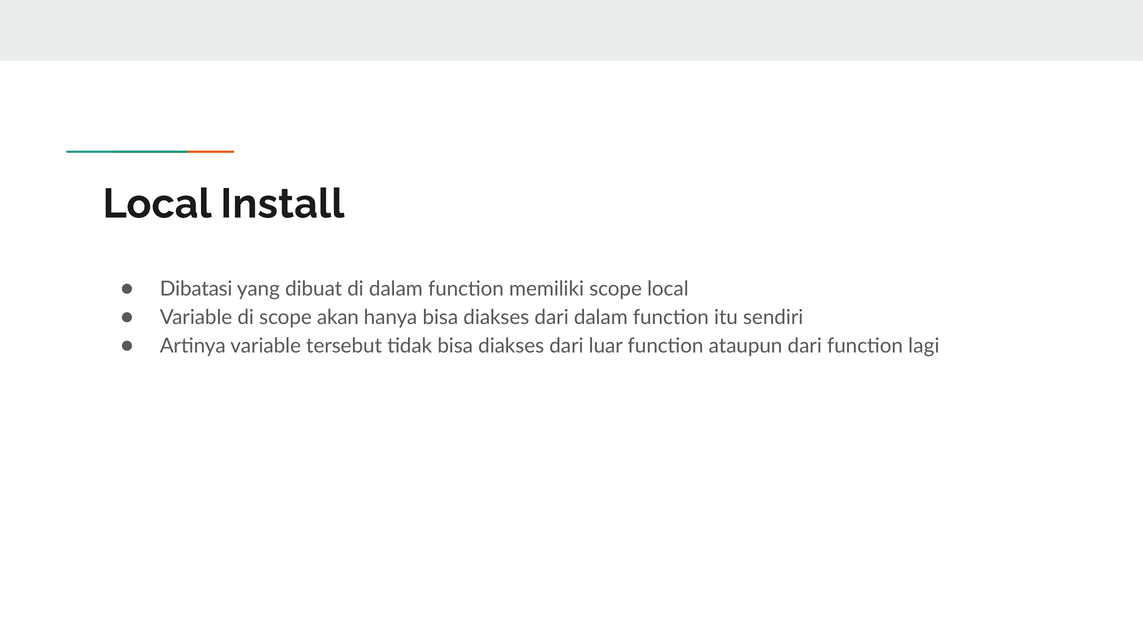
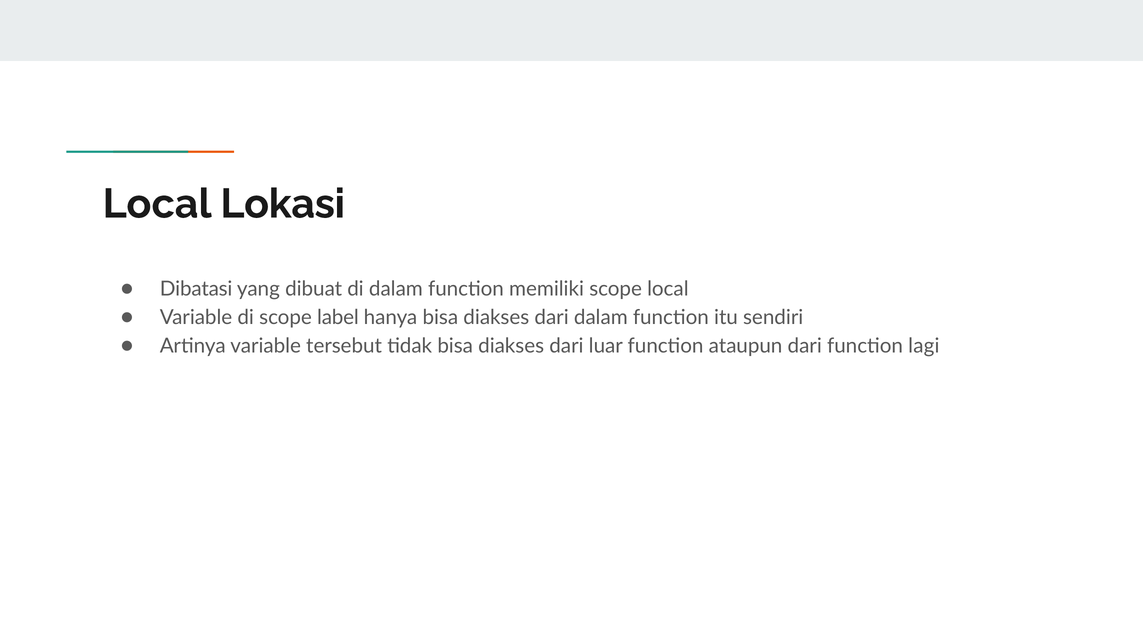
Install: Install -> Lokasi (283, 204)
akan: akan -> label (338, 317)
